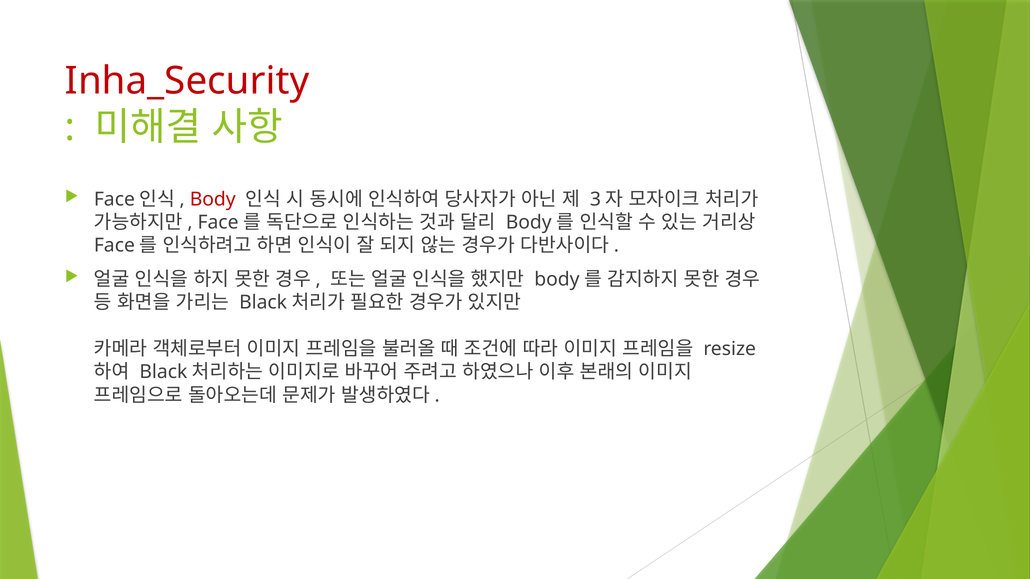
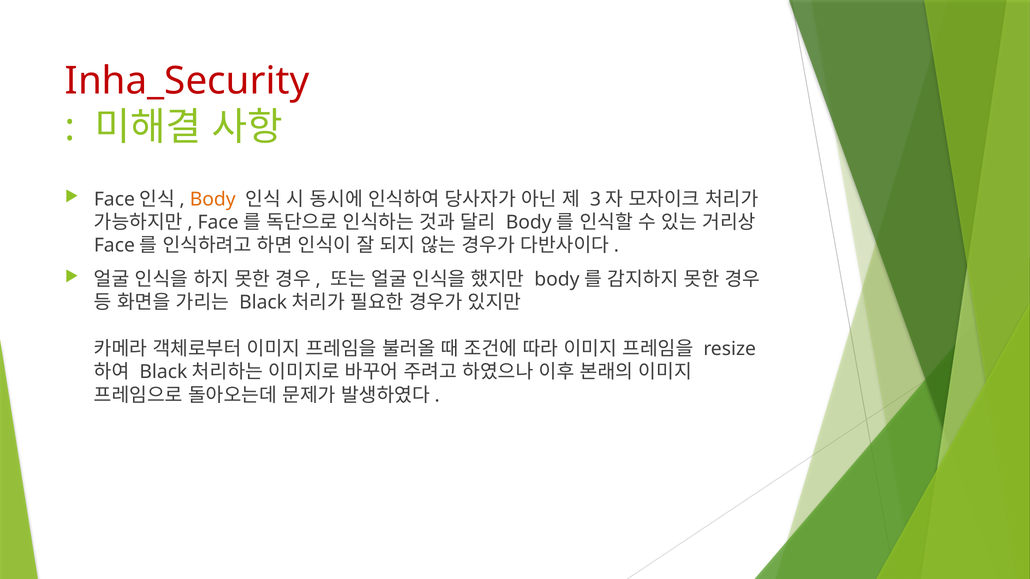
Body colour: red -> orange (213, 199)
